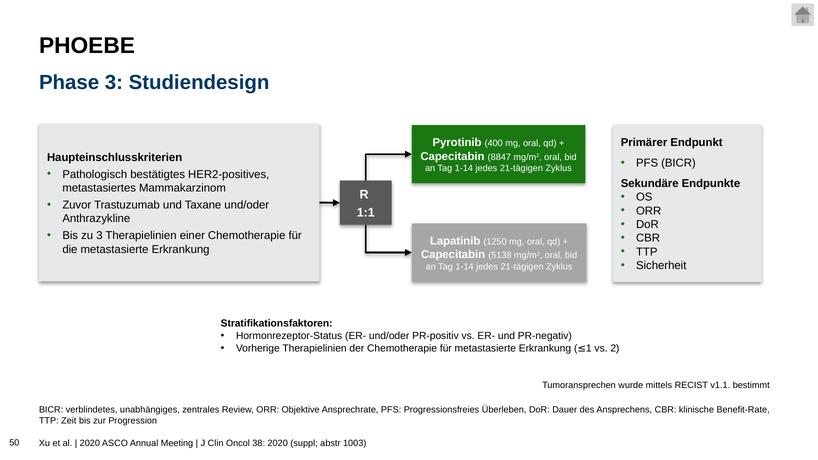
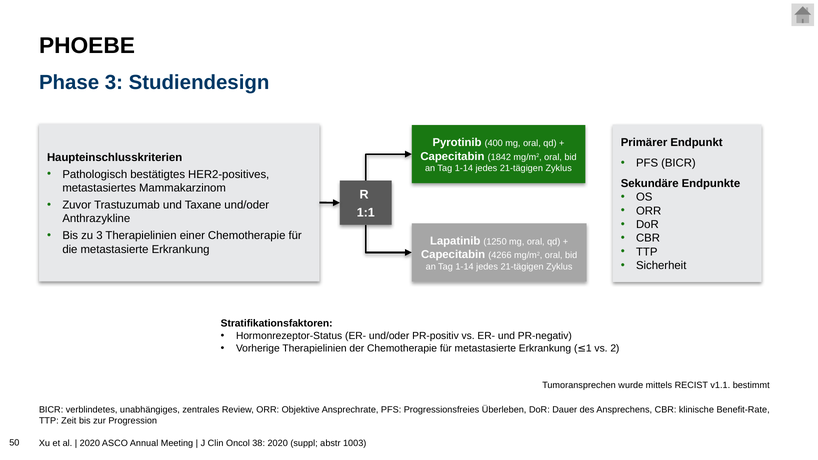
8847: 8847 -> 1842 (499, 157)
5138: 5138 -> 4266 (500, 255)
